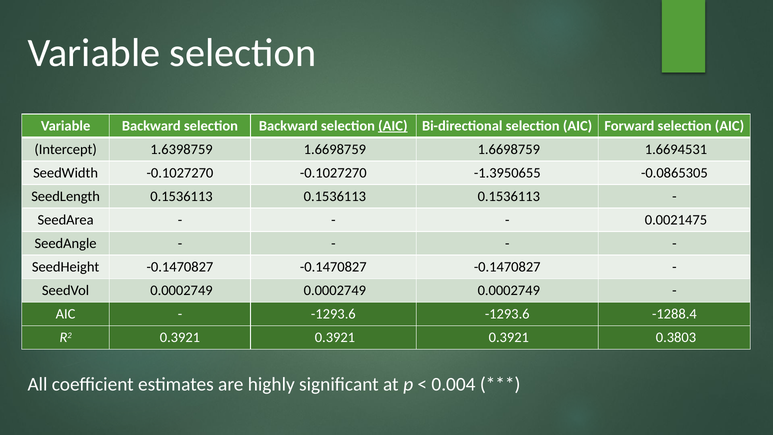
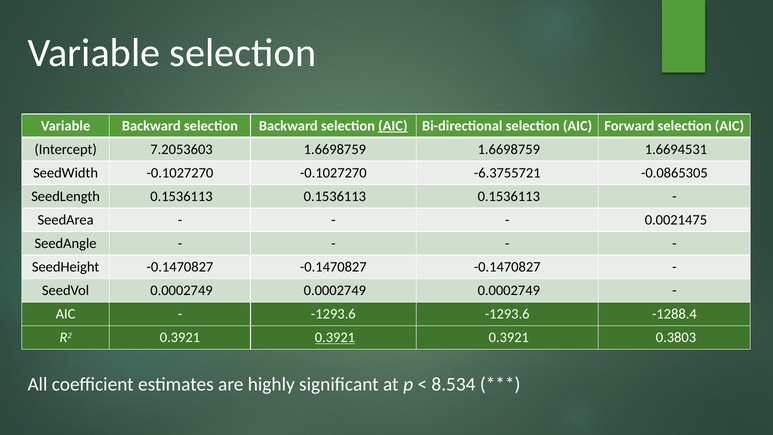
1.6398759: 1.6398759 -> 7.2053603 (182, 149)
-1.3950655: -1.3950655 -> -6.3755721 (507, 173)
0.3921 underline: none -> present (335, 337)
0.004: 0.004 -> 8.534 (453, 384)
